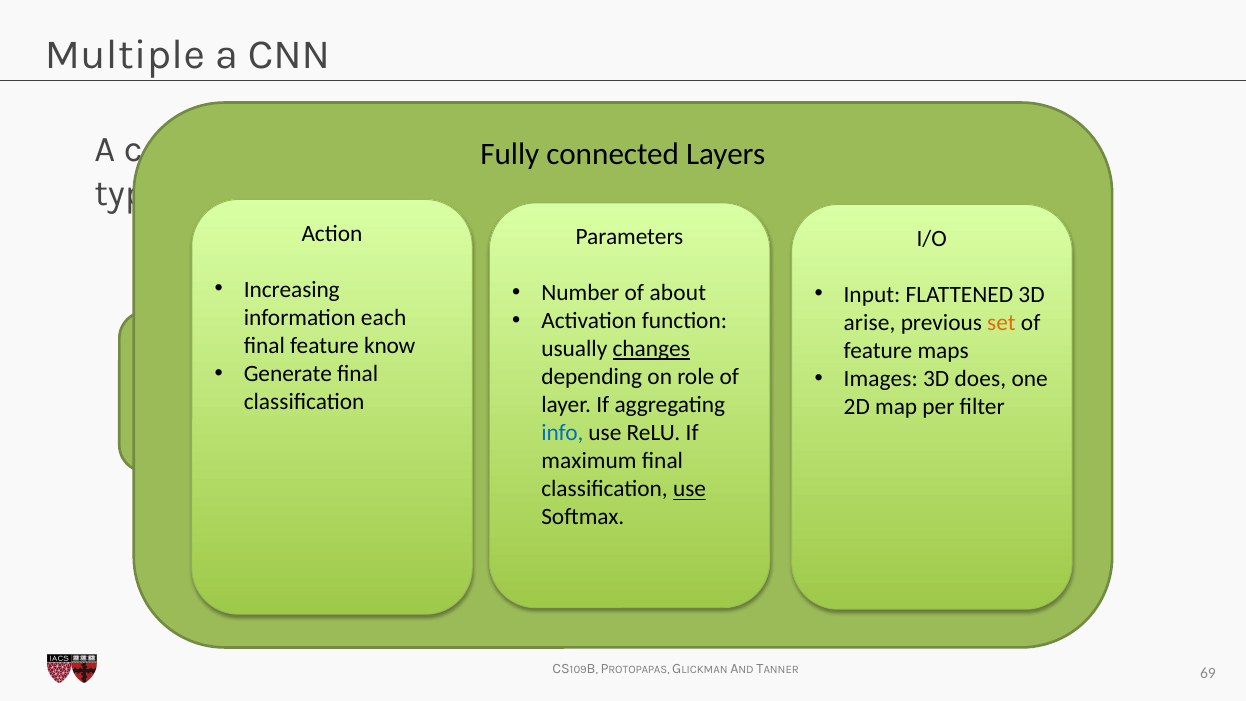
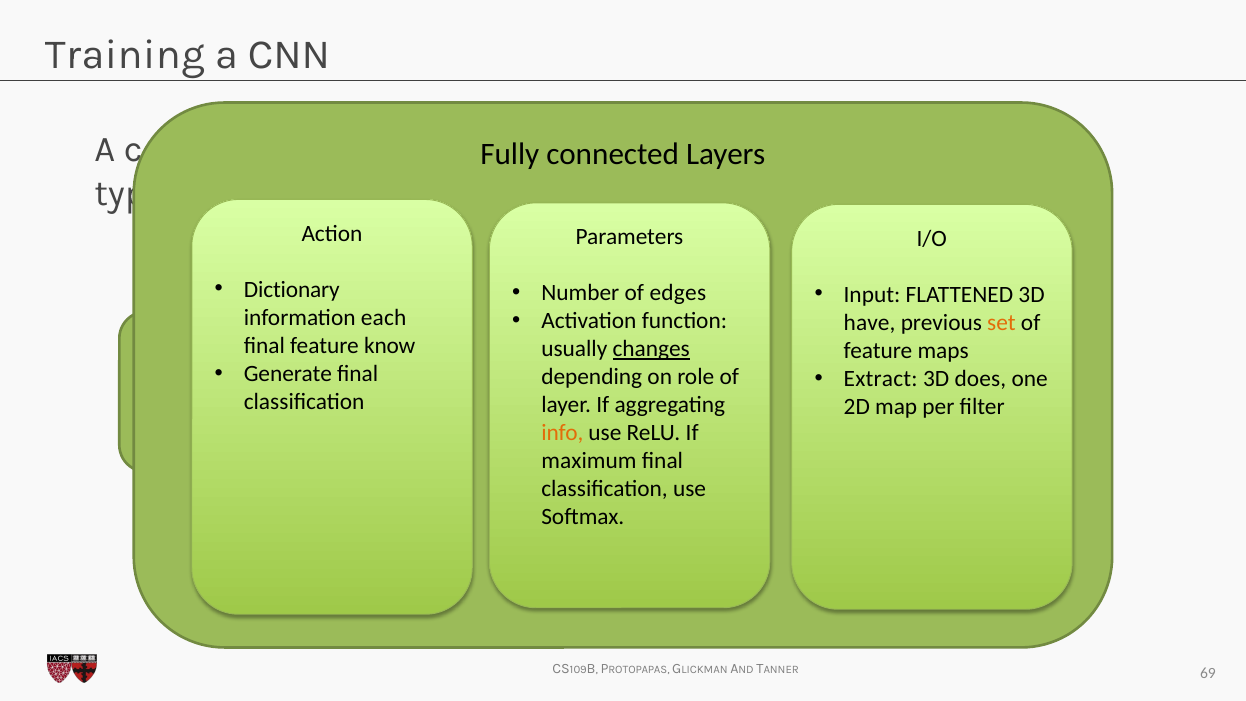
Multiple: Multiple -> Training (125, 55)
Increasing: Increasing -> Dictionary (292, 289)
about: about -> edges (678, 293)
arise: arise -> have (870, 322)
Images: Images -> Extract (881, 378)
info colour: blue -> orange (562, 433)
use underline: present -> none (690, 489)
